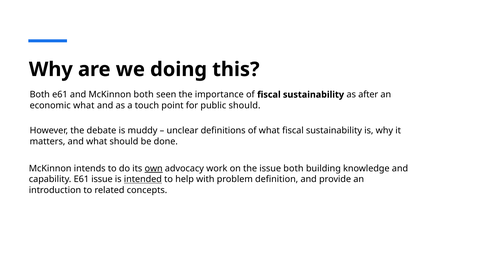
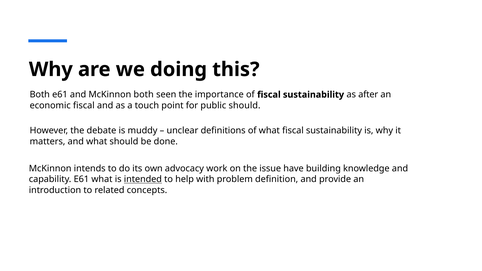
economic what: what -> fiscal (84, 106)
own underline: present -> none (154, 169)
issue both: both -> have (294, 169)
E61 issue: issue -> what (102, 179)
